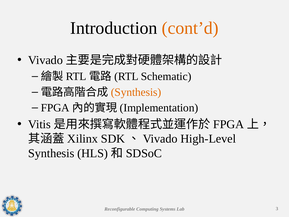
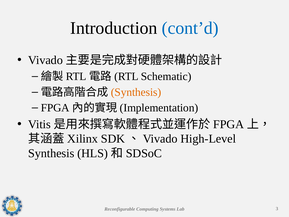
cont’d colour: orange -> blue (190, 28)
